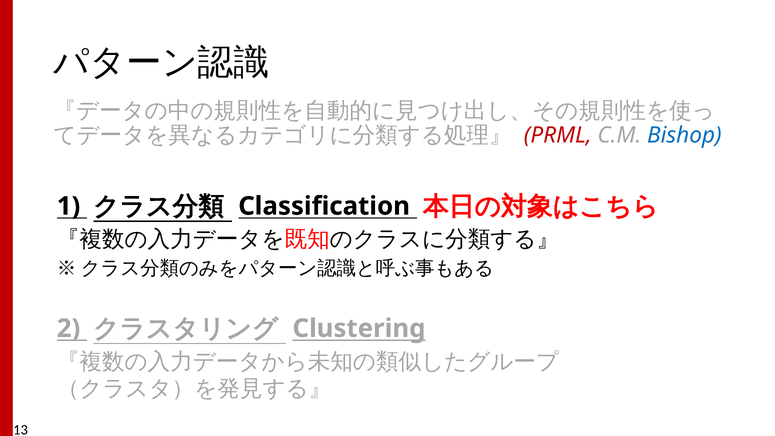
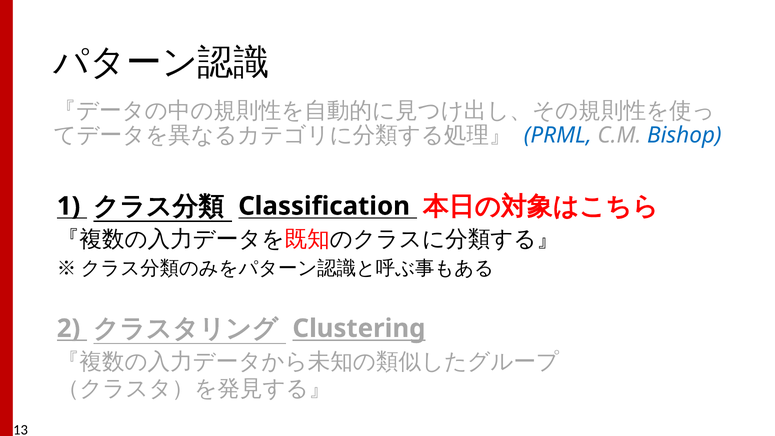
PRML colour: red -> blue (558, 135)
